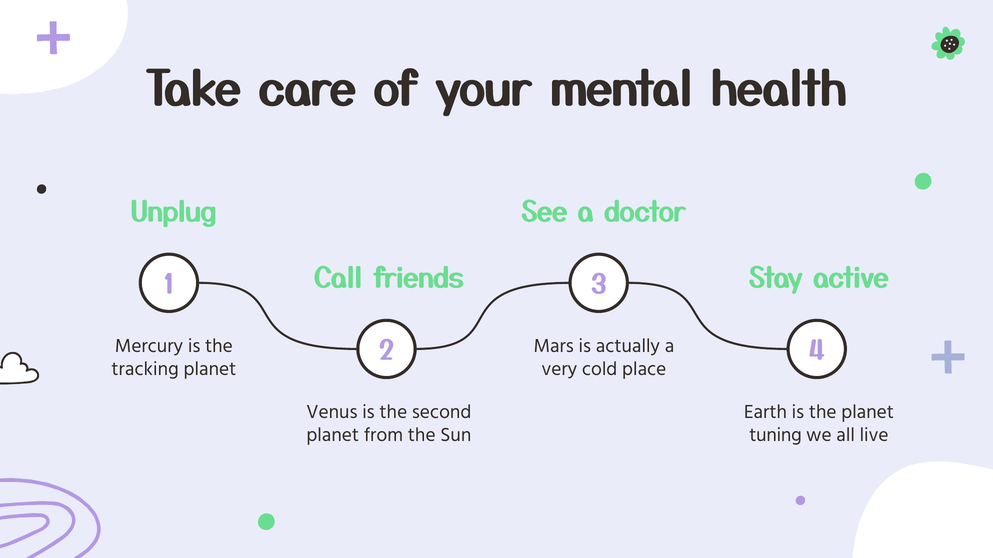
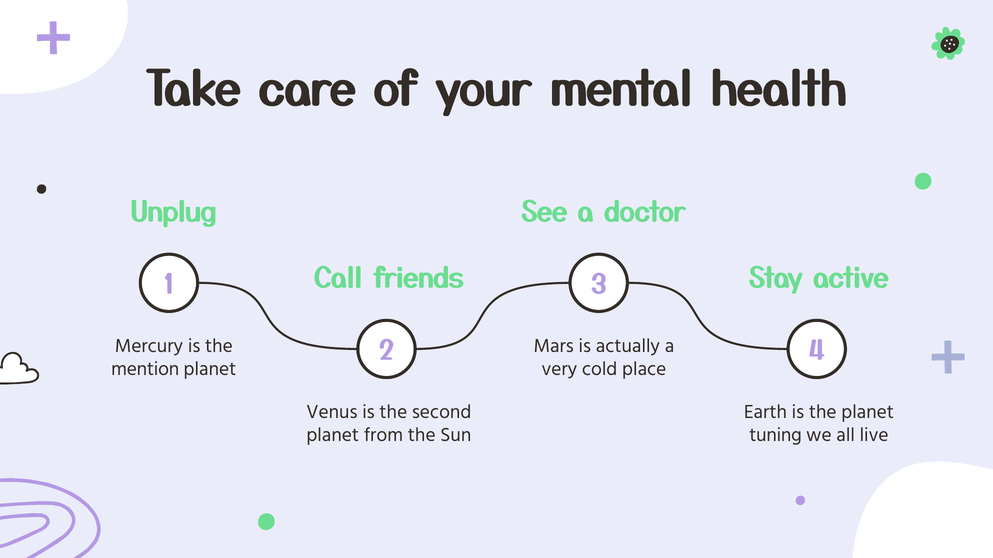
tracking: tracking -> mention (145, 369)
